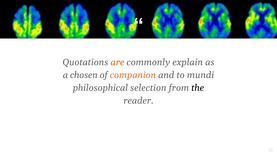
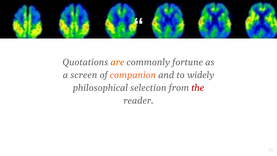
explain: explain -> fortune (188, 62)
chosen: chosen -> screen (84, 75)
mundi: mundi -> widely (201, 75)
the colour: black -> red (198, 88)
